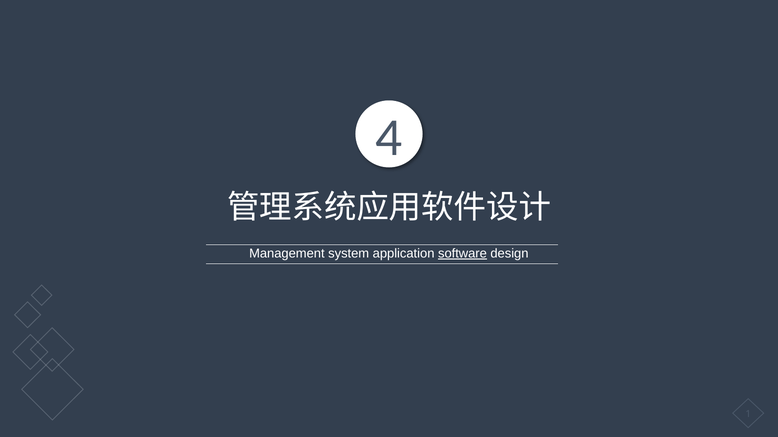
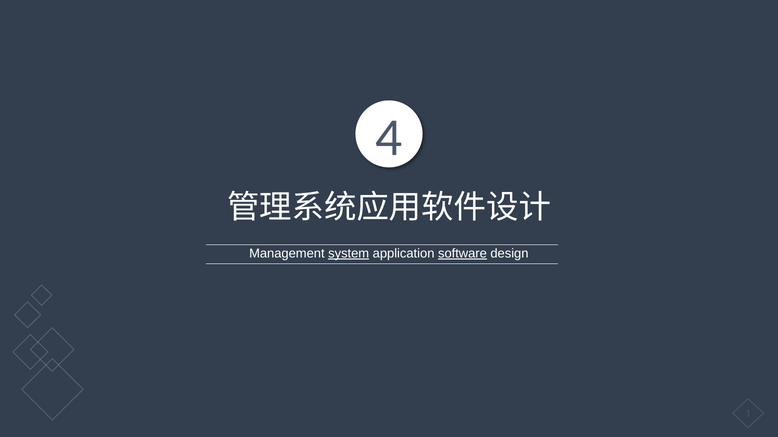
system underline: none -> present (349, 254)
